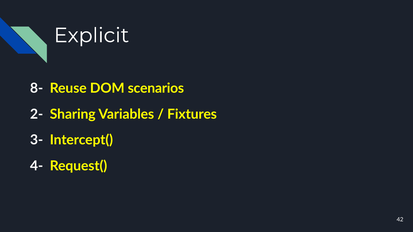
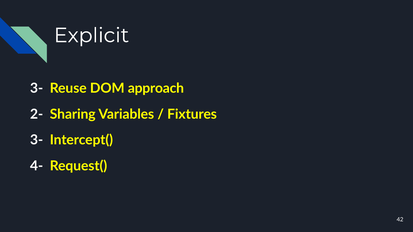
8-: 8- -> 3- (37, 88)
scenarios: scenarios -> approach (156, 88)
